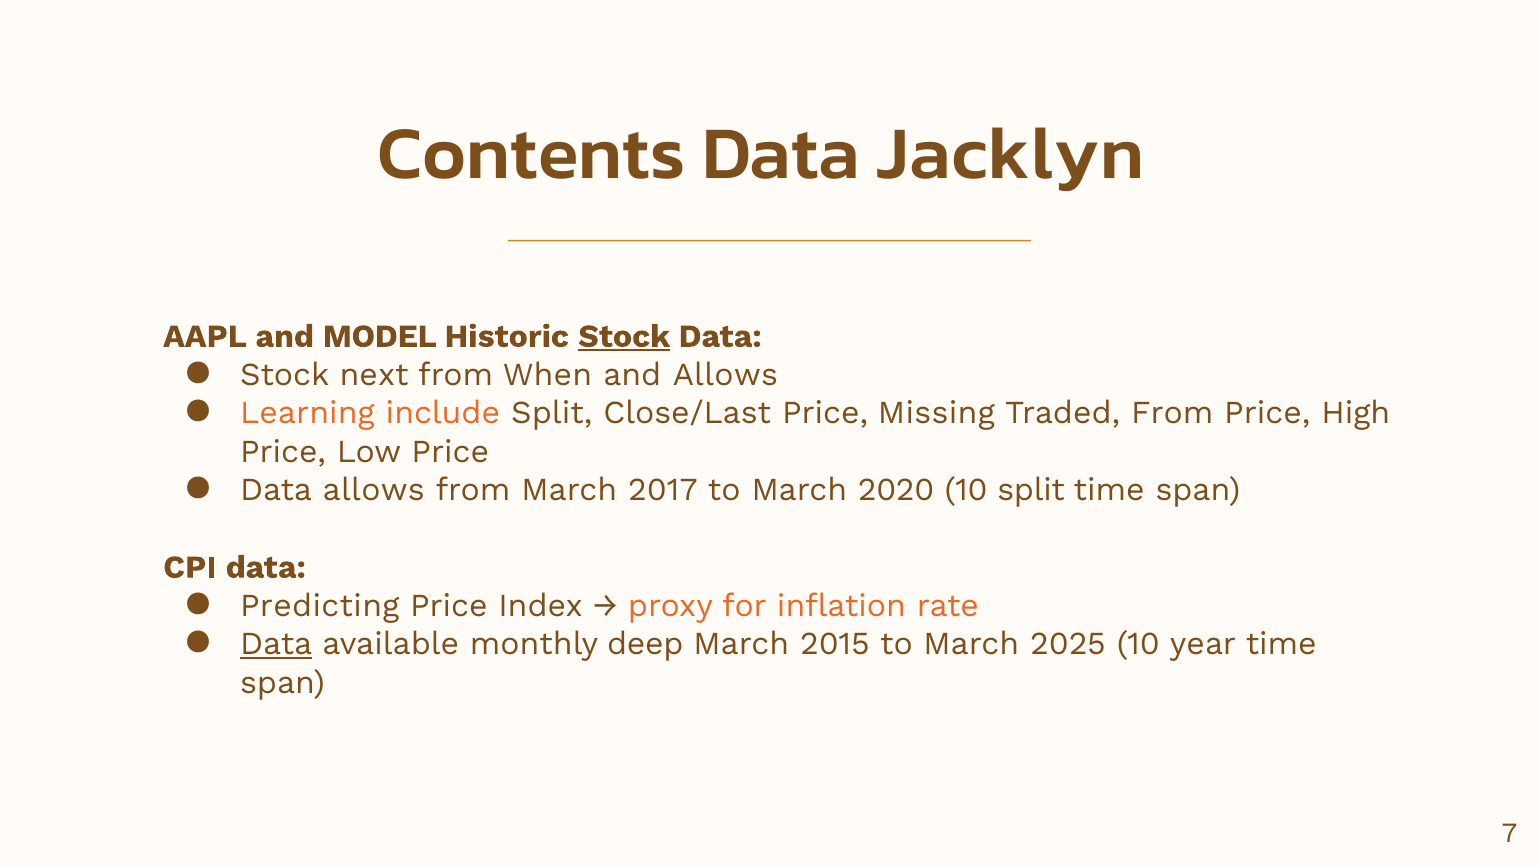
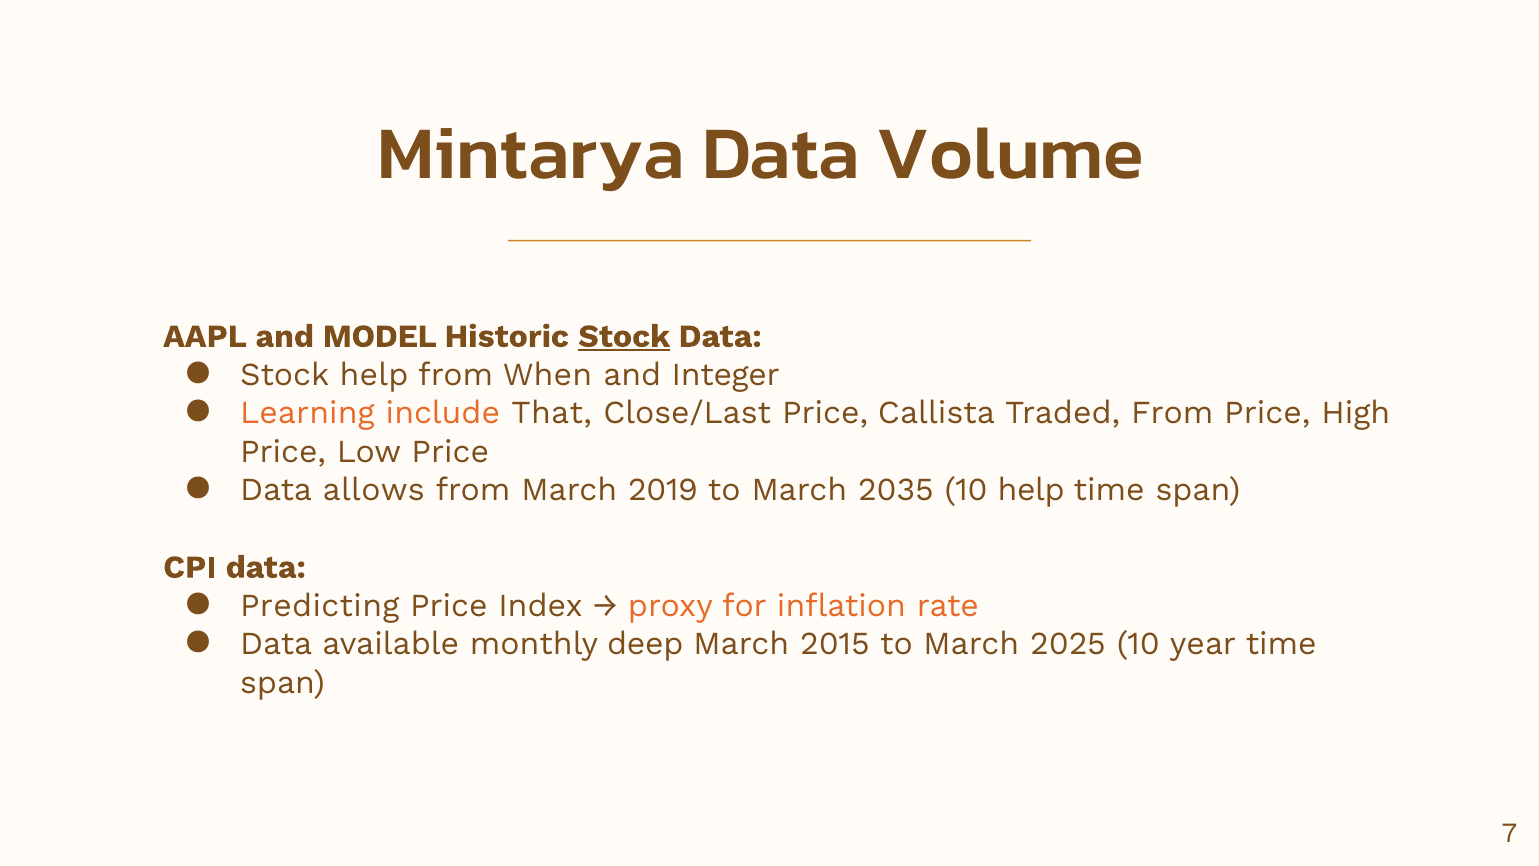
Contents: Contents -> Mintarya (531, 153)
Jacklyn: Jacklyn -> Volume (1011, 153)
Stock next: next -> help (374, 375)
and Allows: Allows -> Integer (726, 375)
include Split: Split -> That (552, 413)
Missing: Missing -> Callista (937, 413)
2017: 2017 -> 2019 (663, 490)
2020: 2020 -> 2035 (896, 490)
10 split: split -> help (1031, 490)
Data underline: present -> none (276, 644)
